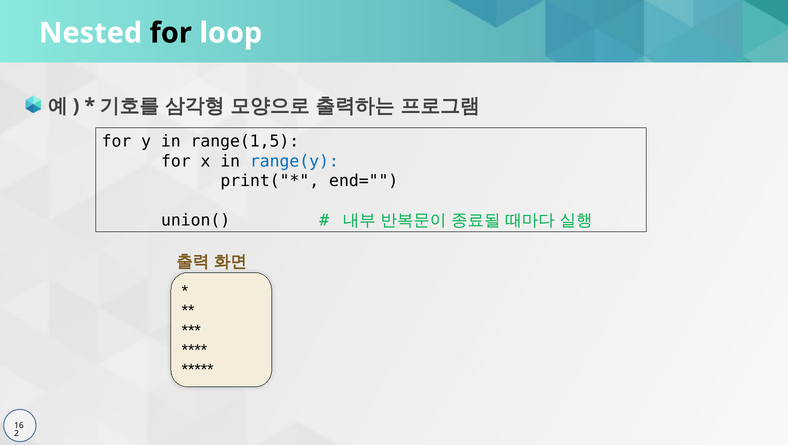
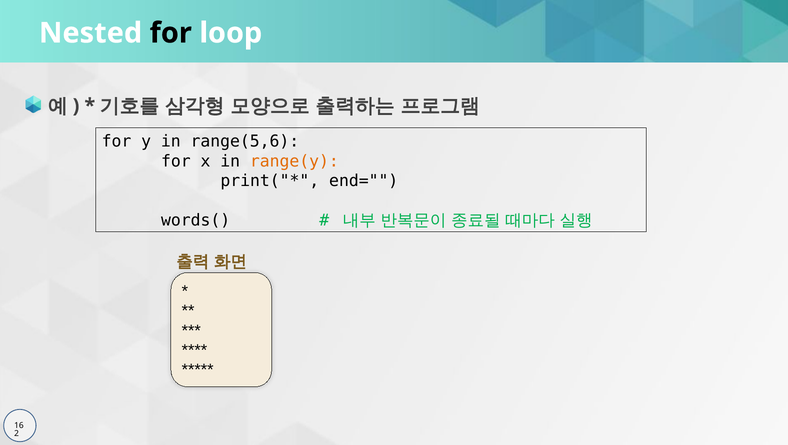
range(1,5: range(1,5 -> range(5,6 (245, 142)
range(y colour: blue -> orange (294, 161)
union(: union( -> words( (196, 220)
